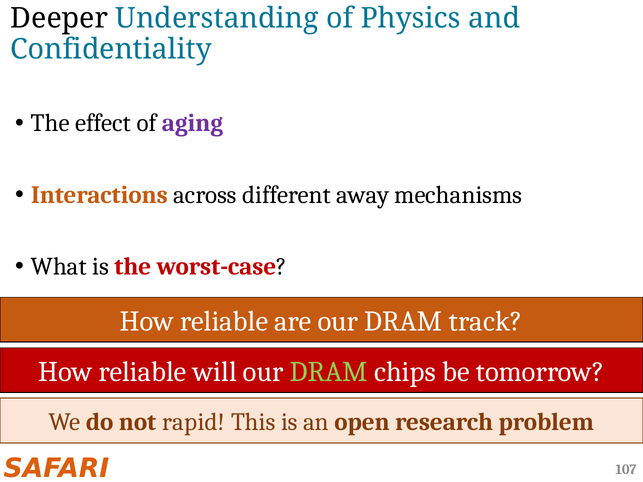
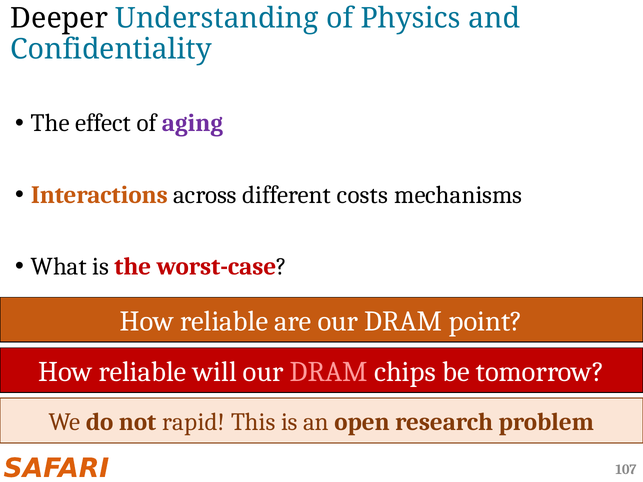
away: away -> costs (362, 195)
track: track -> point (486, 322)
DRAM colour: light green -> pink (329, 372)
